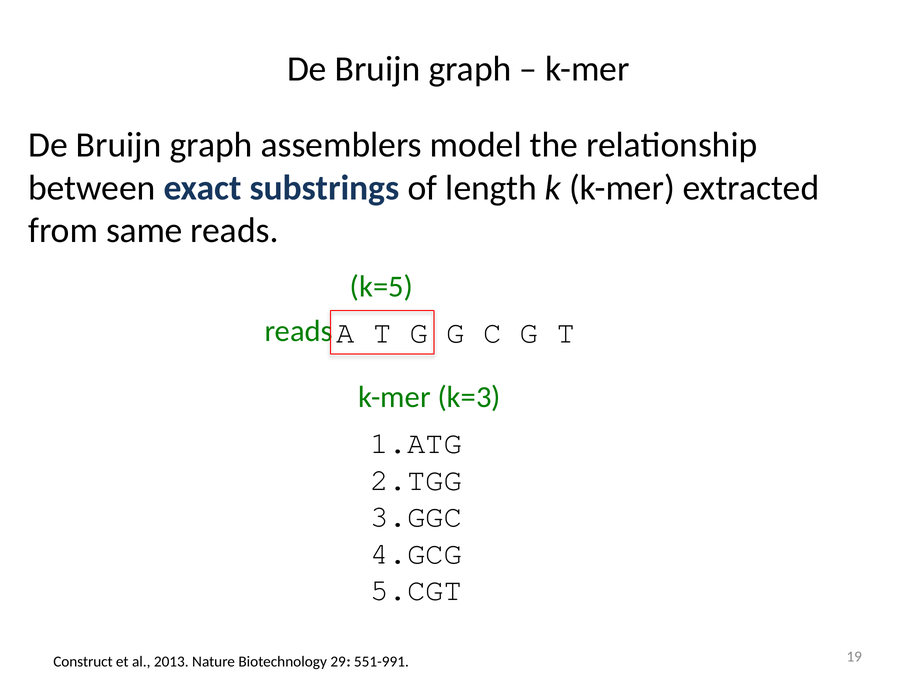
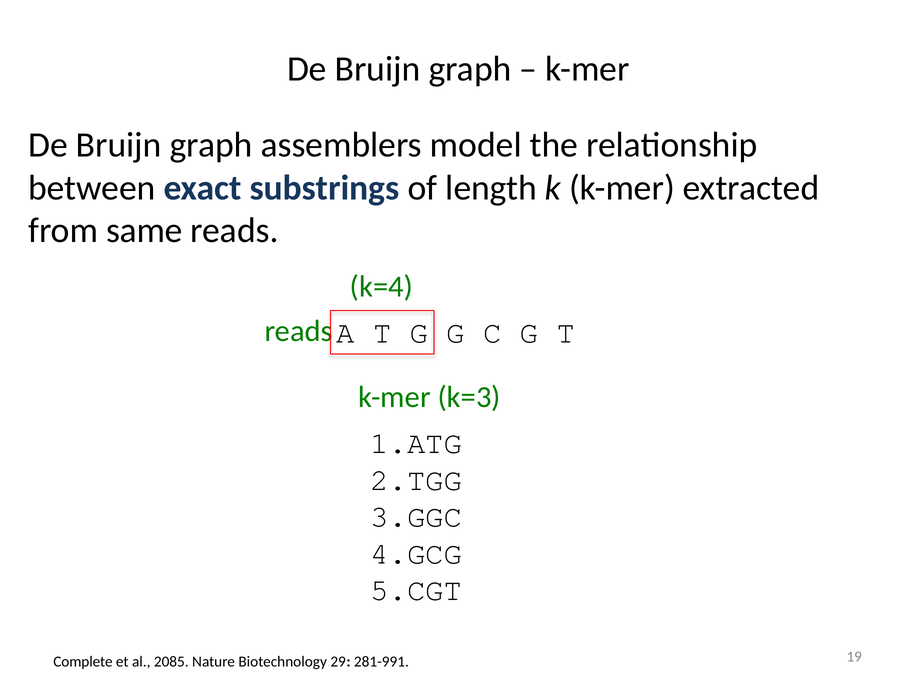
k=5: k=5 -> k=4 (381, 286)
Construct: Construct -> Complete (83, 661)
2013: 2013 -> 2085 (171, 661)
551-991: 551-991 -> 281-991 (381, 661)
